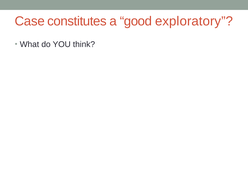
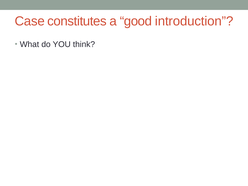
exploratory: exploratory -> introduction (194, 21)
